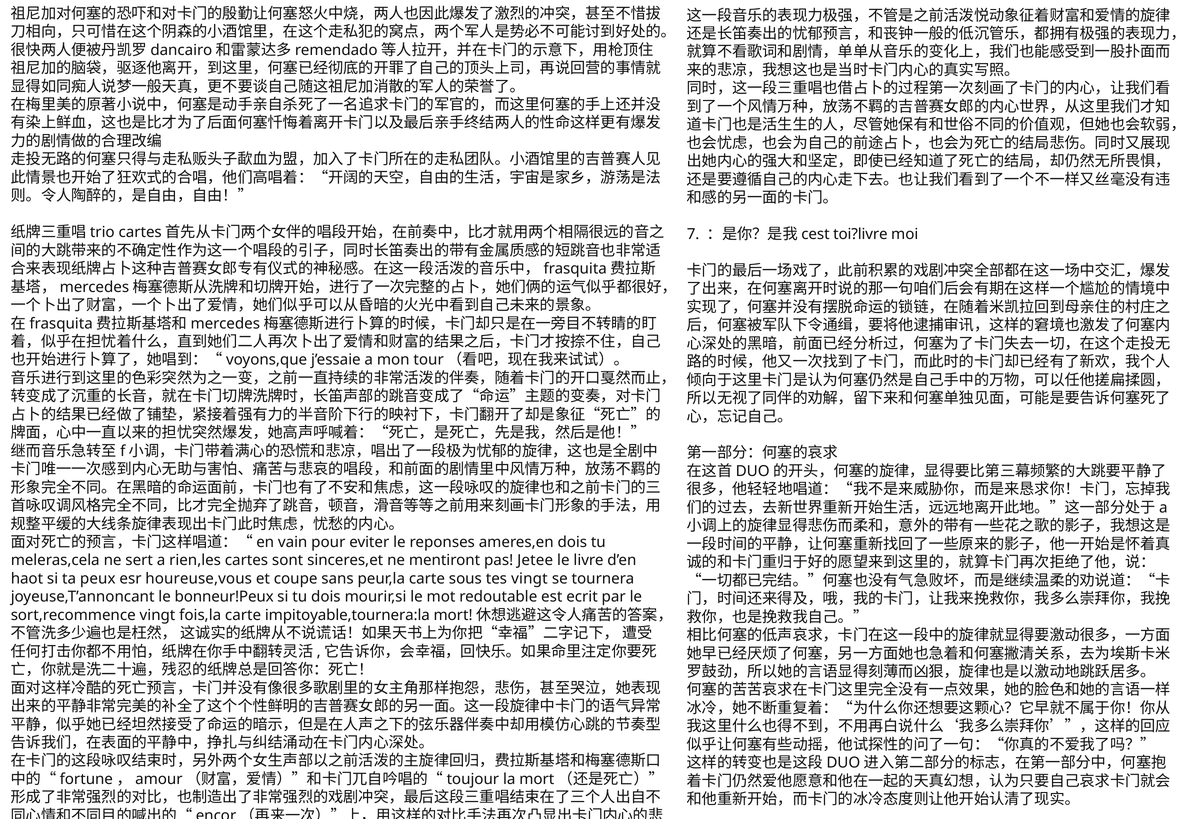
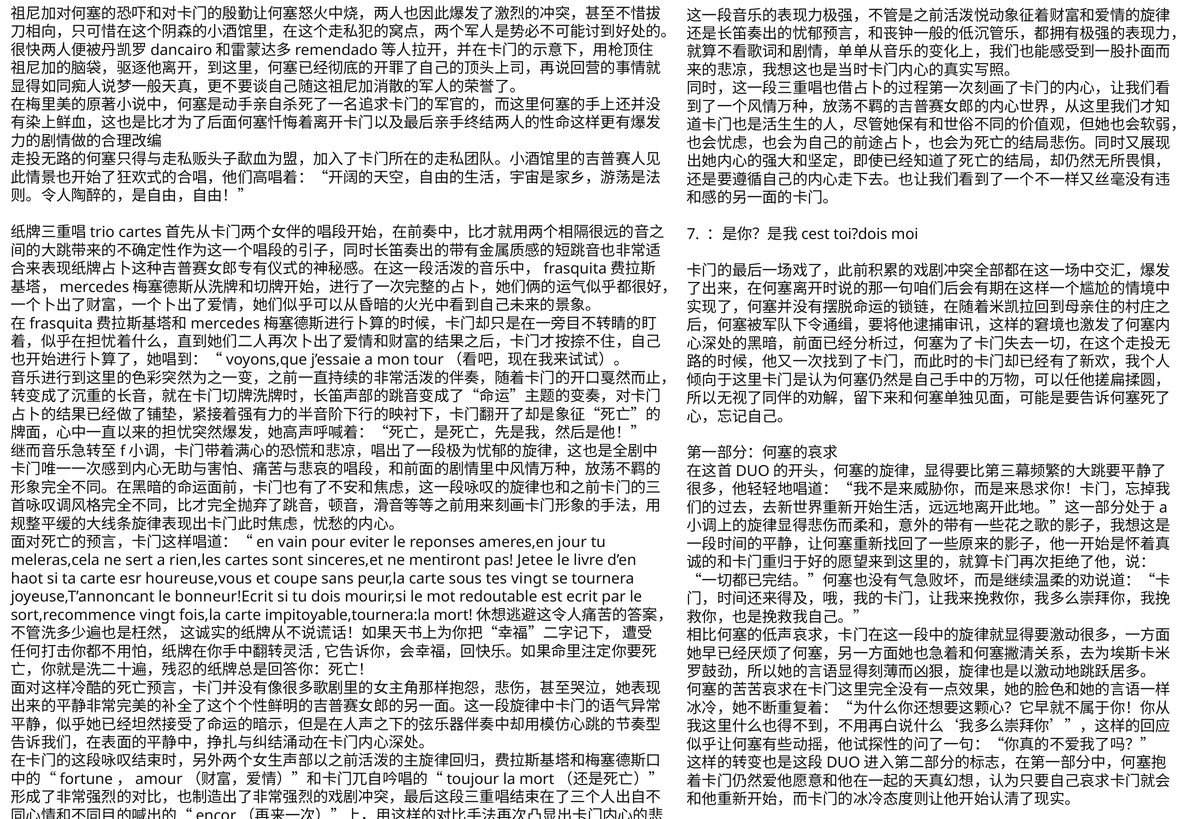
toi?livre: toi?livre -> toi?dois (860, 234)
ameres,en dois: dois -> jour (572, 543)
ta peux: peux -> carte (98, 579)
bonneur!Peux: bonneur!Peux -> bonneur!Ecrit (224, 597)
